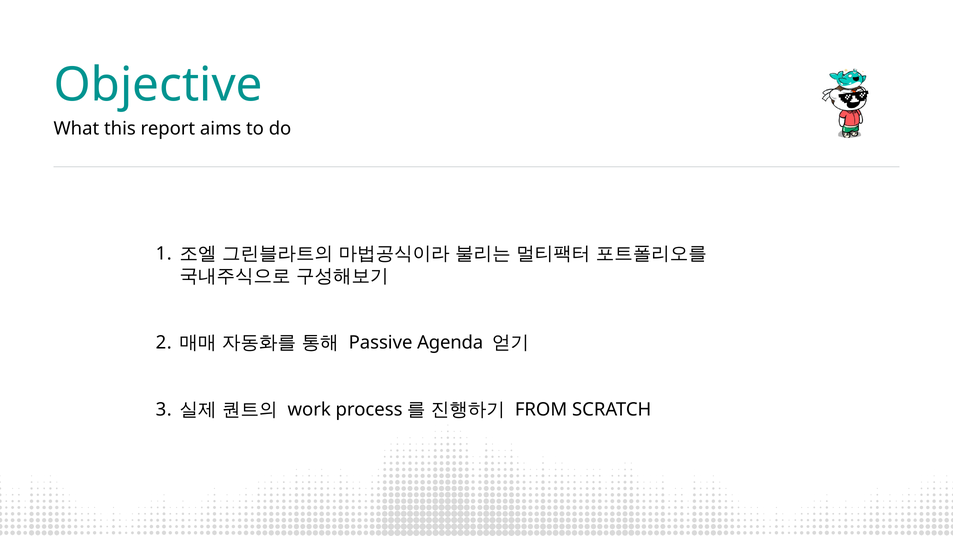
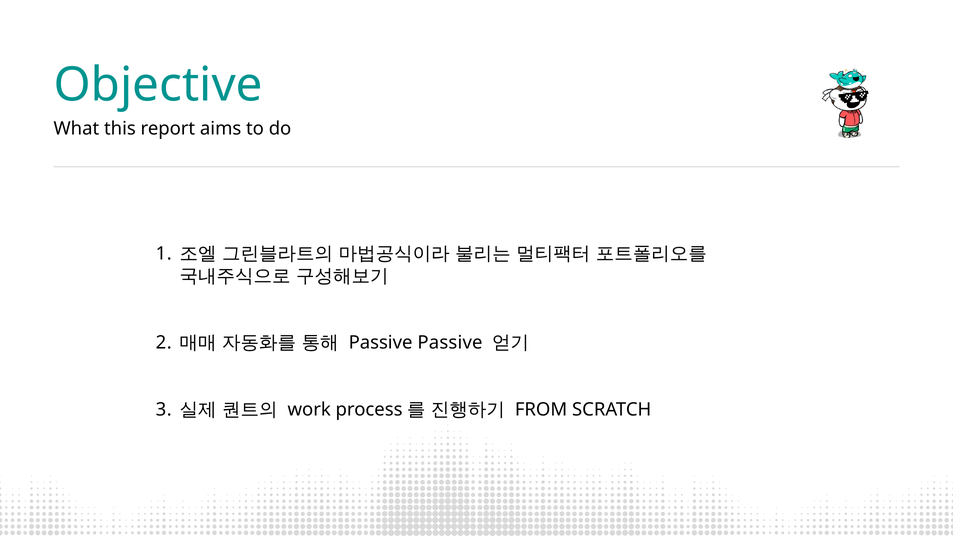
Passive Agenda: Agenda -> Passive (450, 343)
